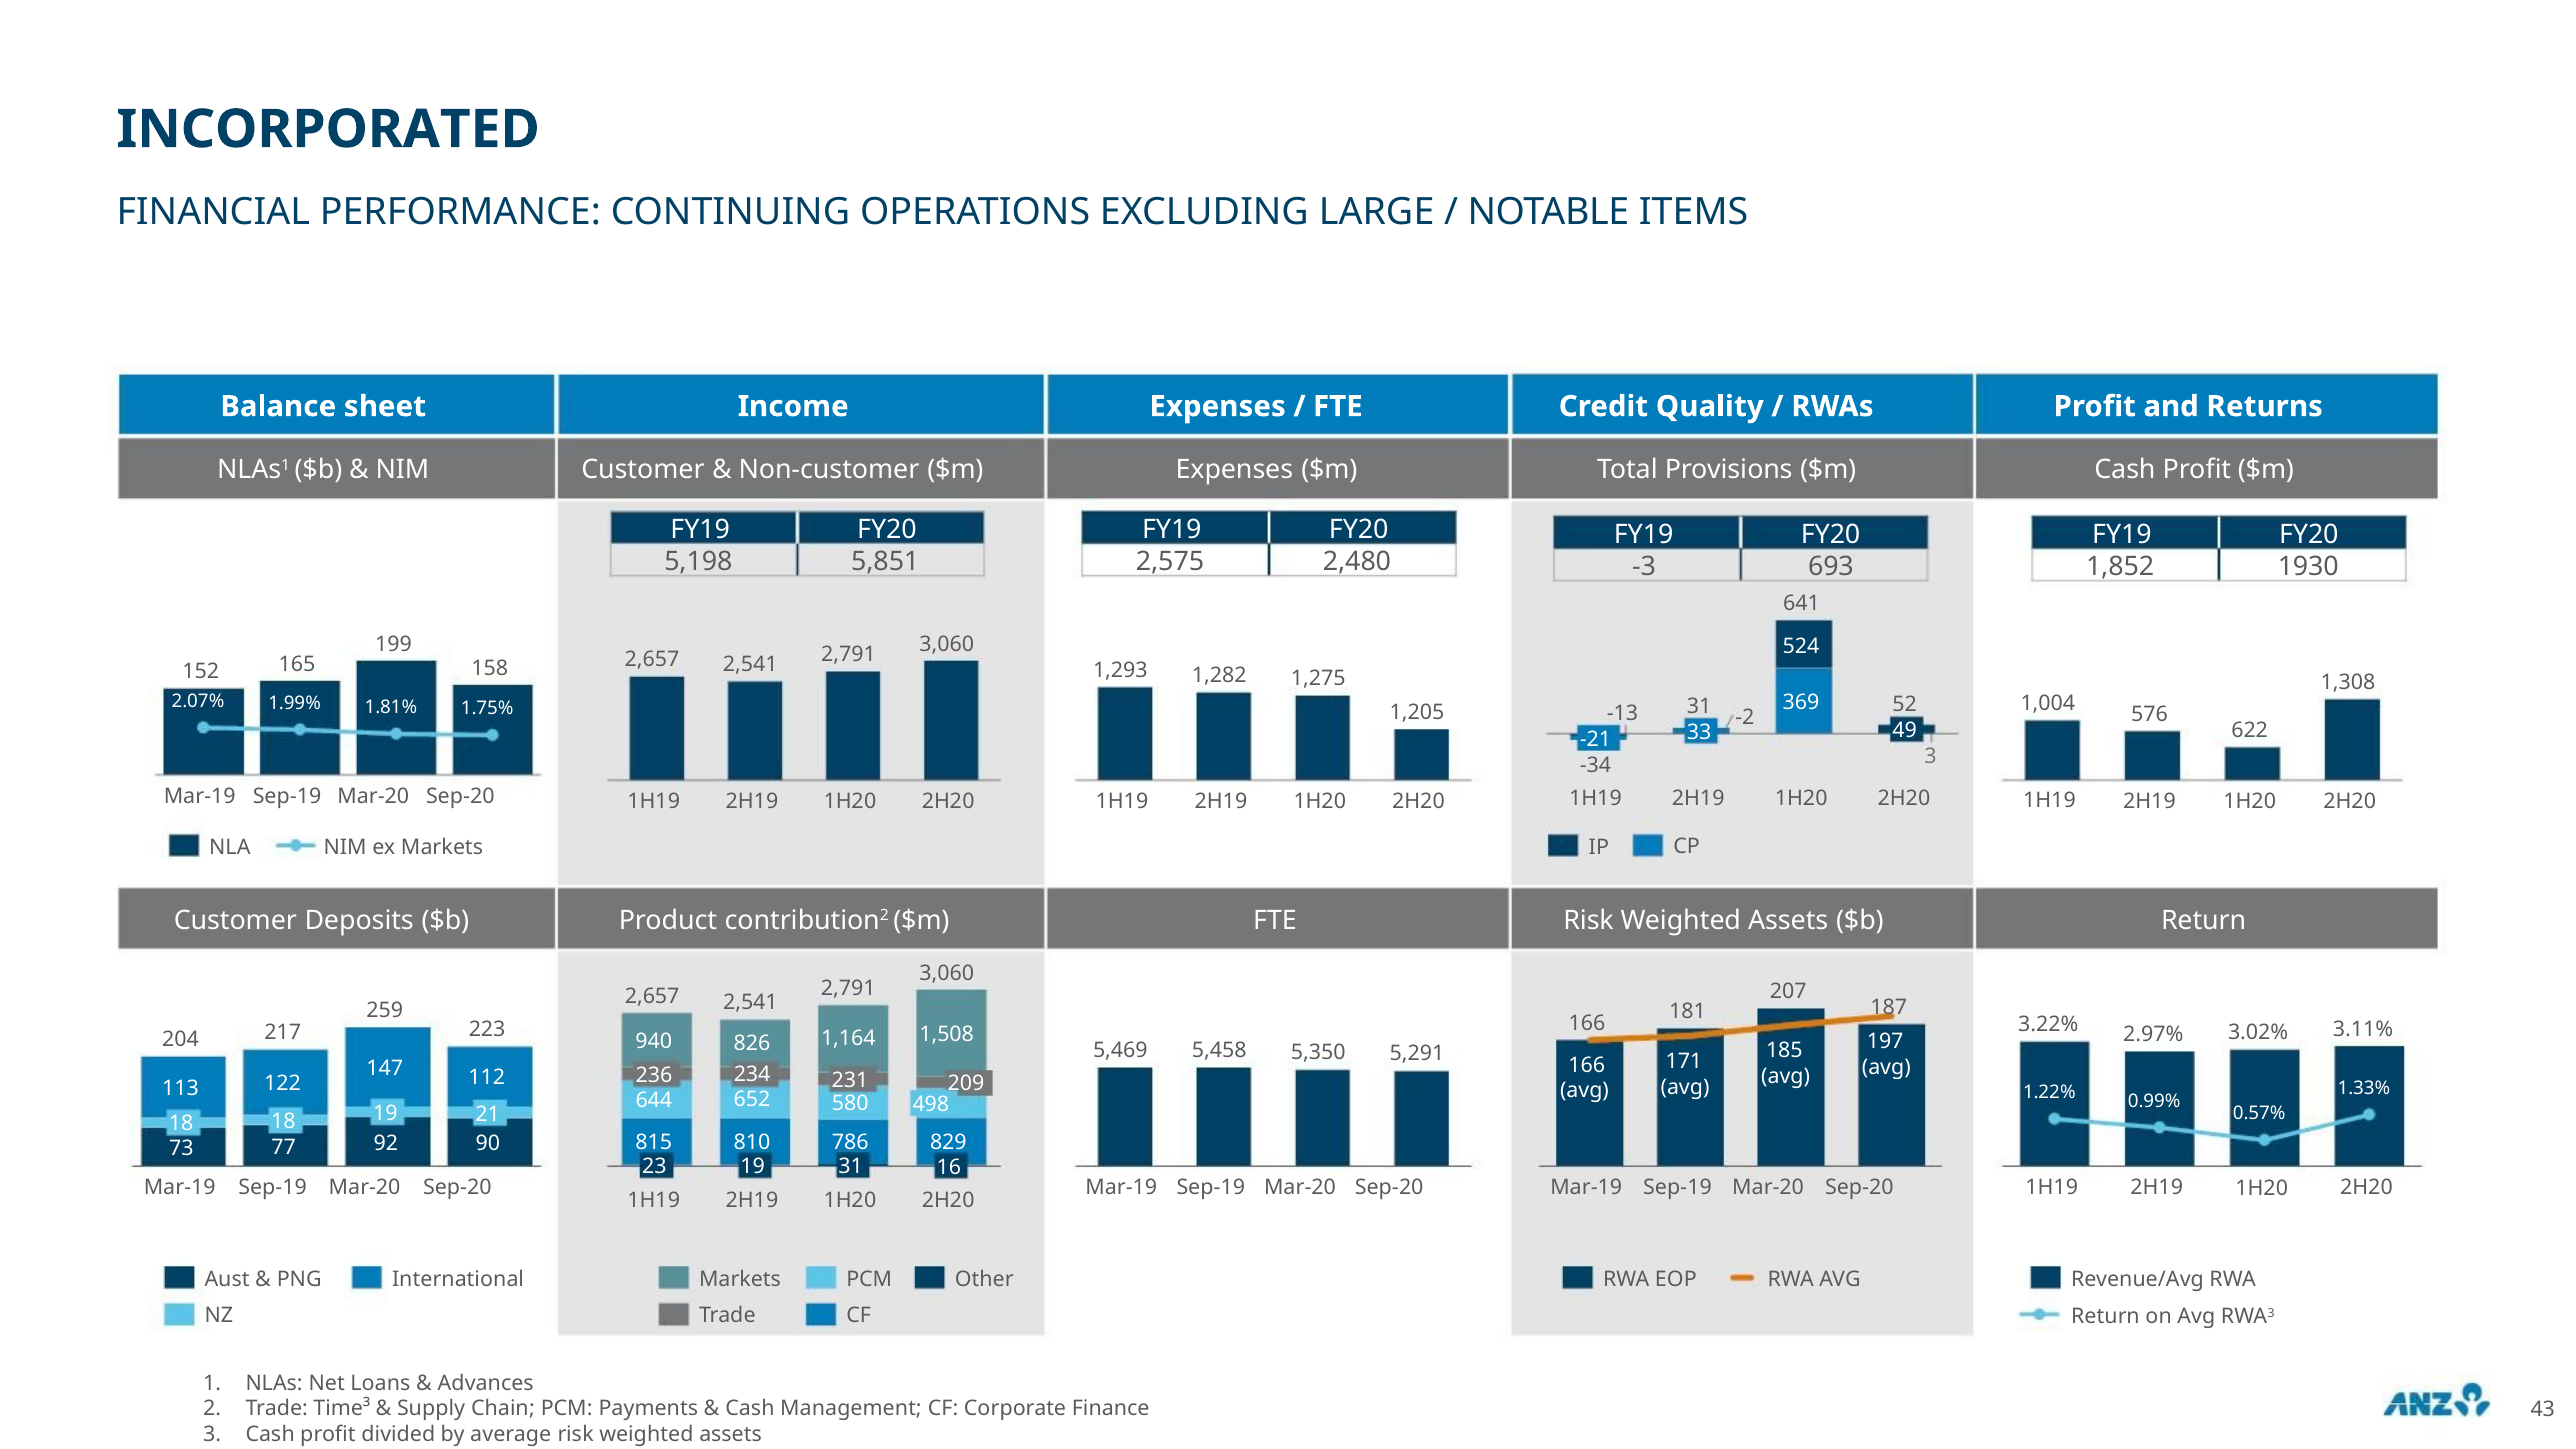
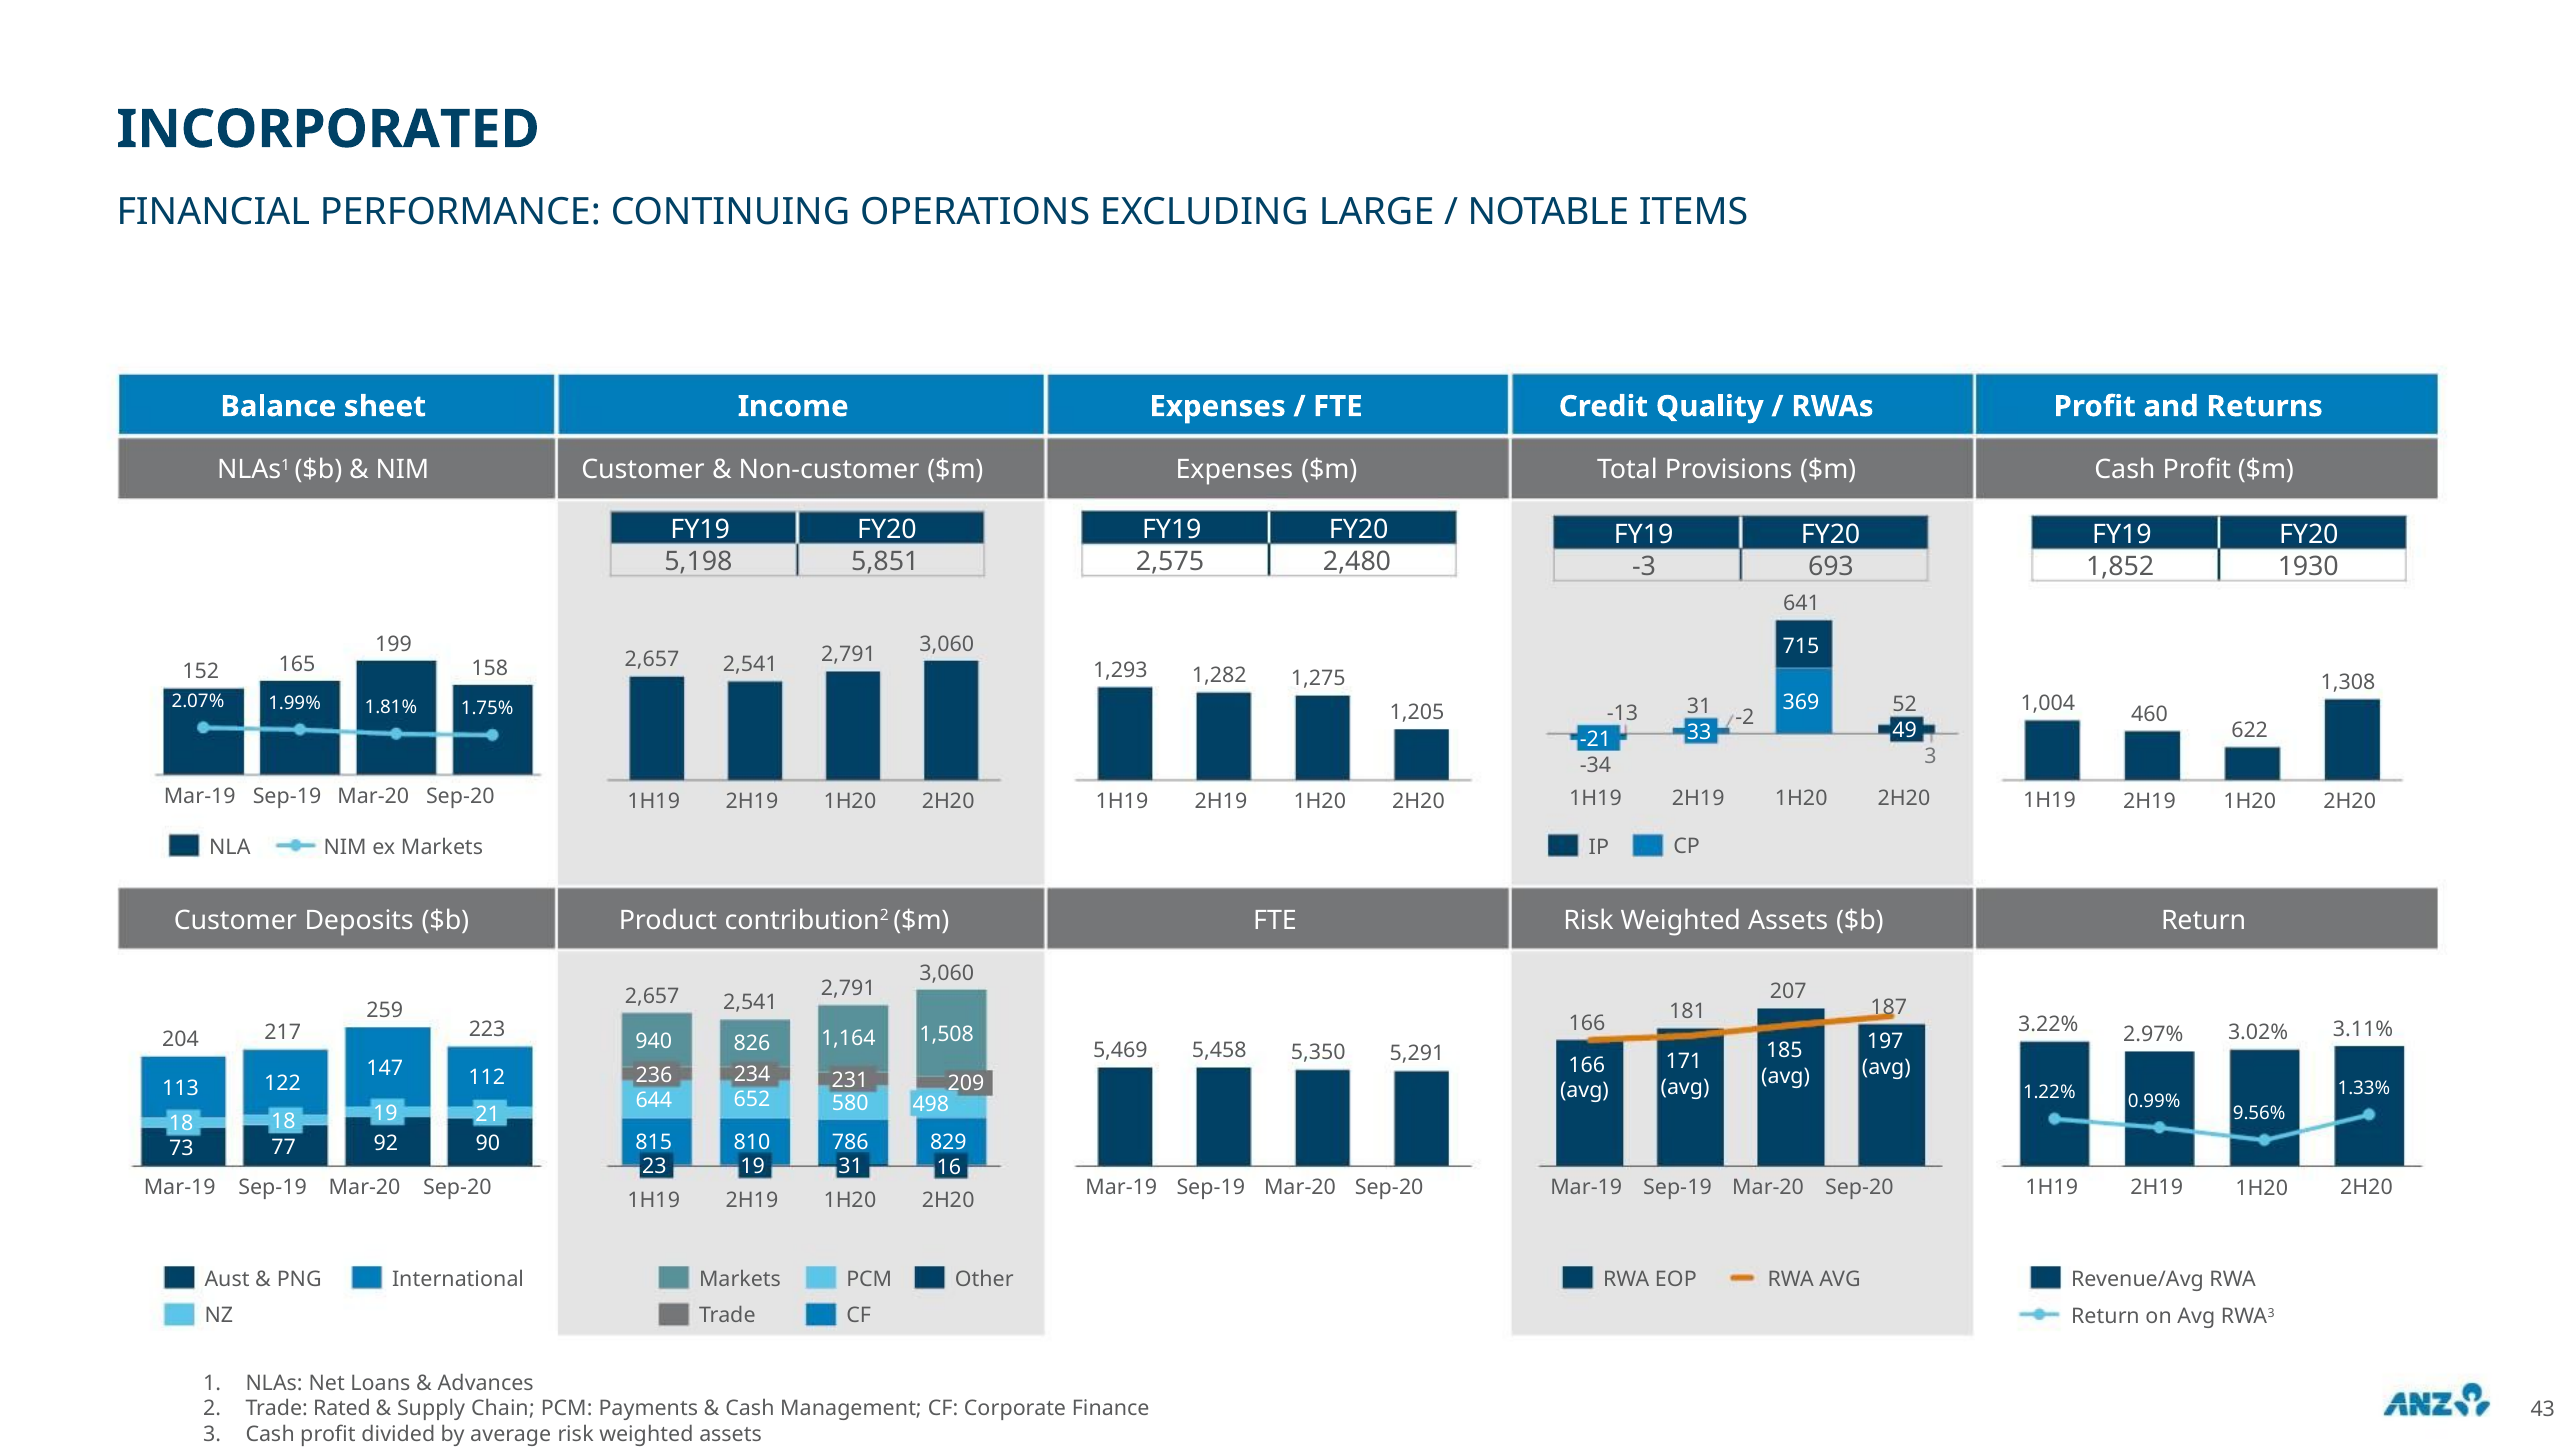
524: 524 -> 715 (1801, 646)
576: 576 -> 460 (2150, 714)
0.57%: 0.57% -> 9.56% (2259, 1113)
Time³: Time³ -> Rated (342, 1409)
